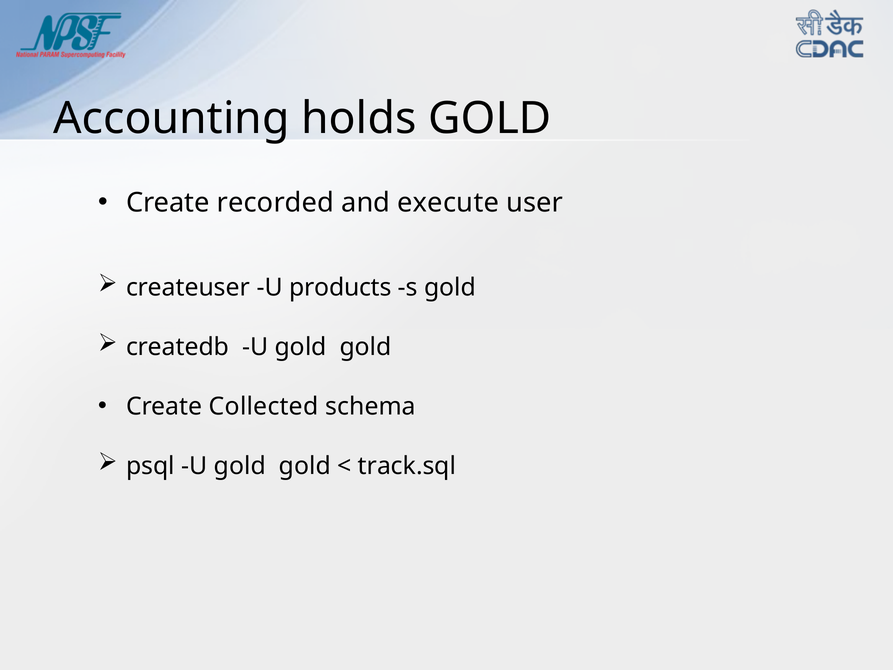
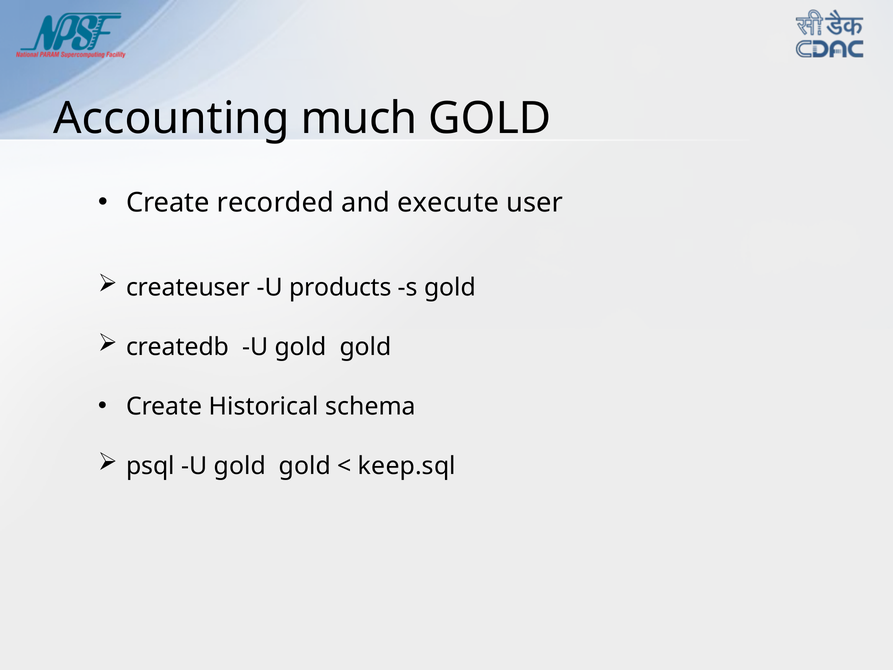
holds: holds -> much (359, 119)
Collected: Collected -> Historical (264, 407)
track.sql: track.sql -> keep.sql (407, 466)
